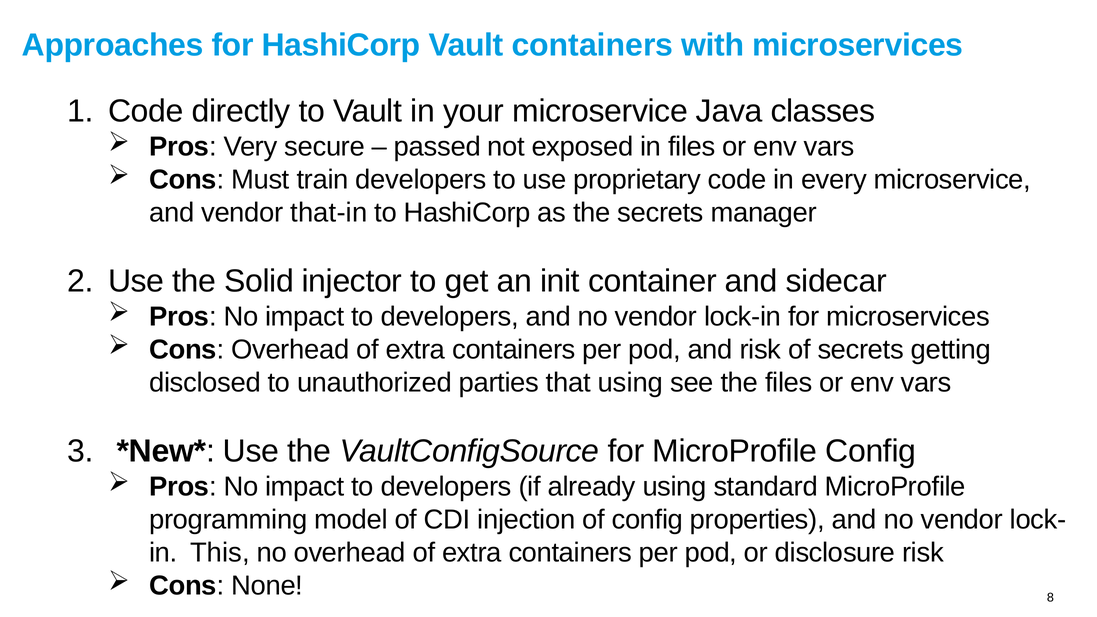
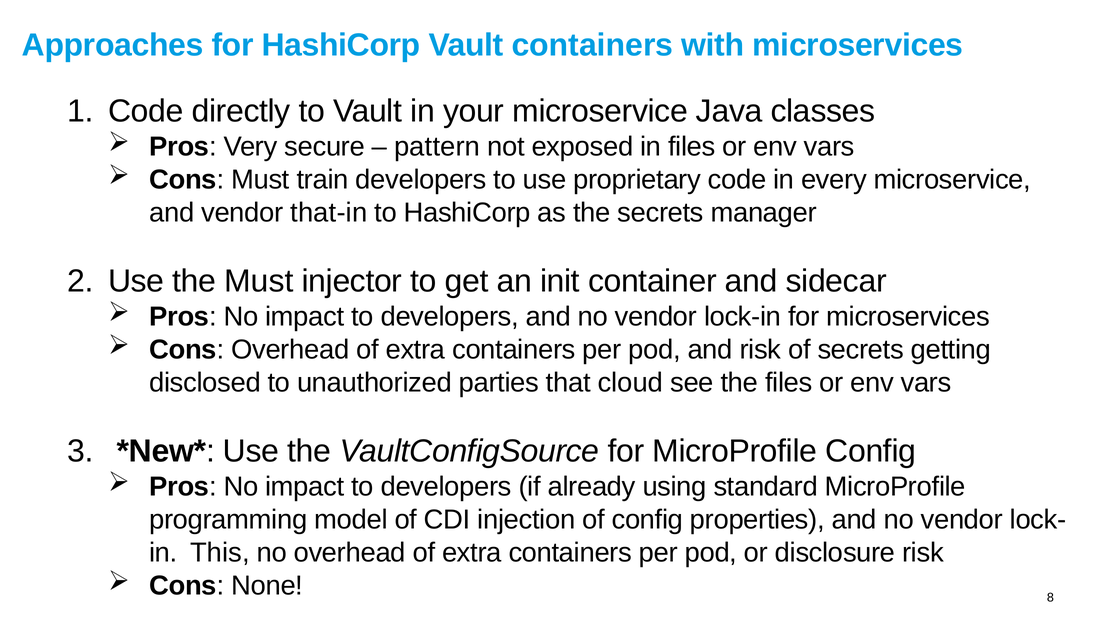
passed: passed -> pattern (437, 147)
the Solid: Solid -> Must (259, 281)
that using: using -> cloud (630, 383)
